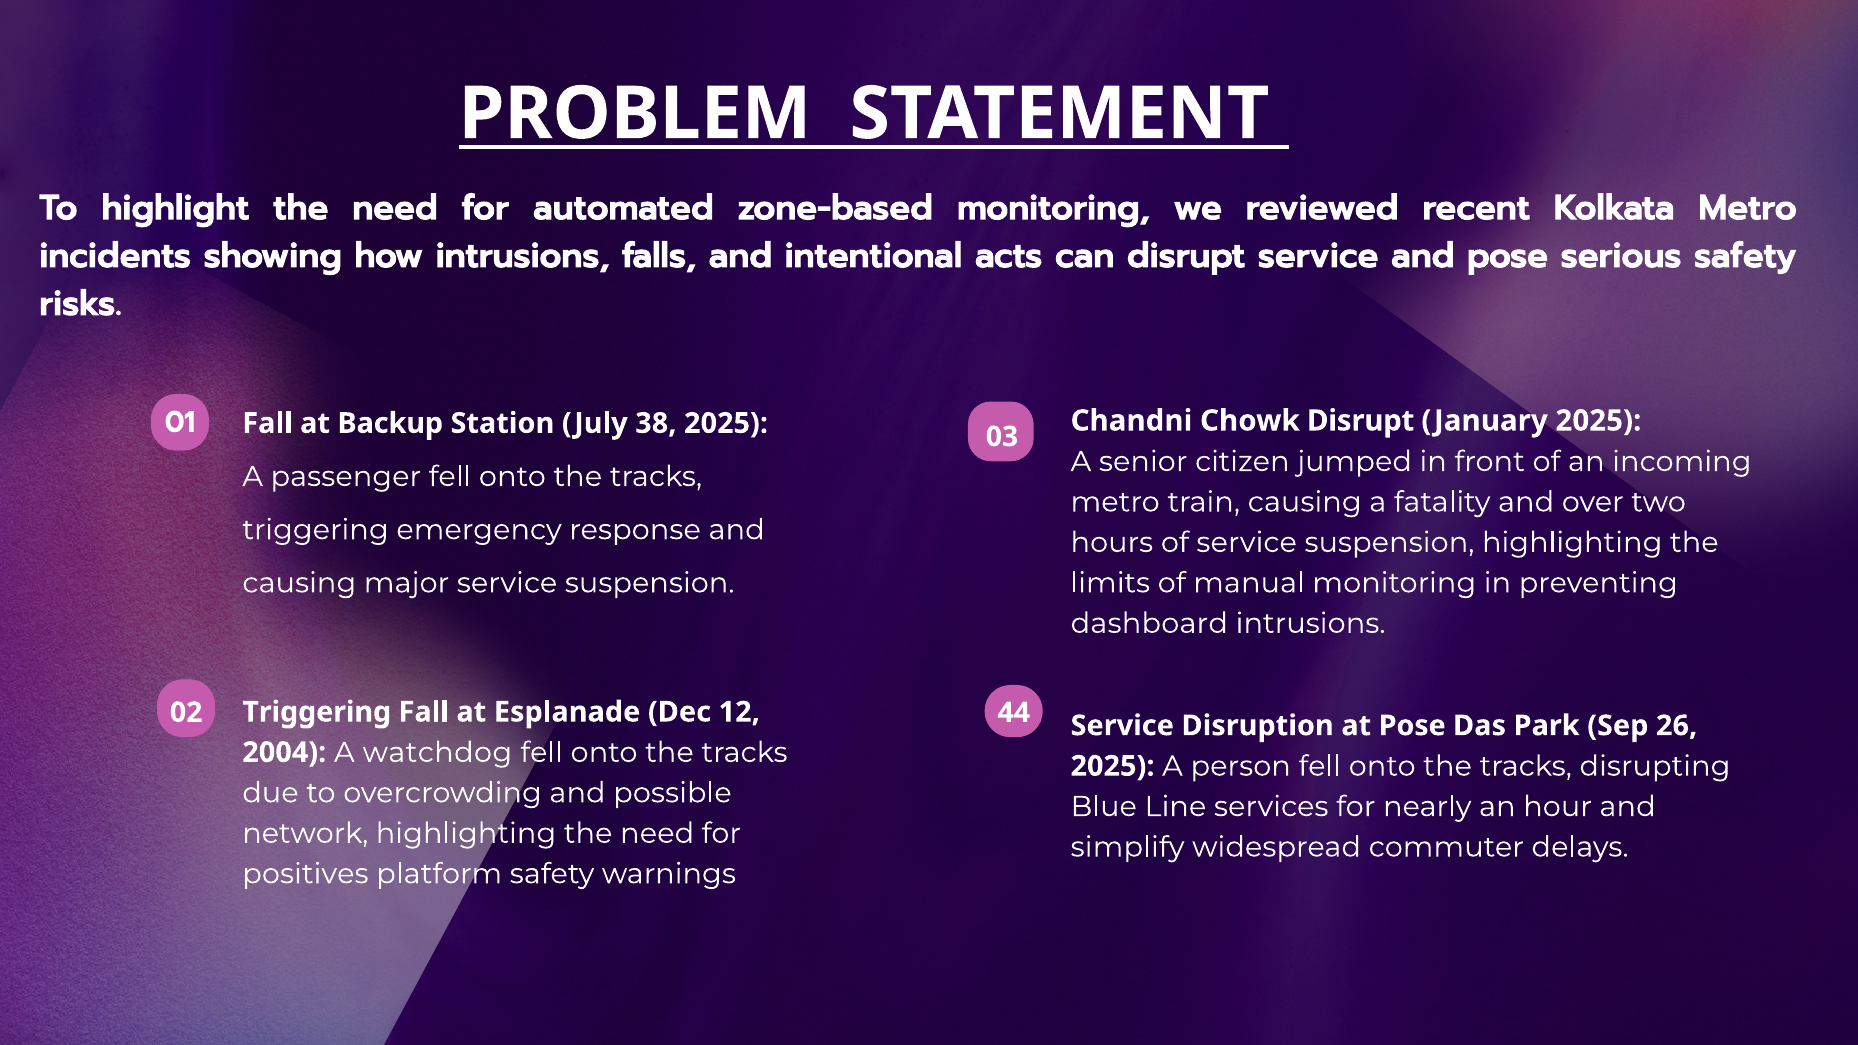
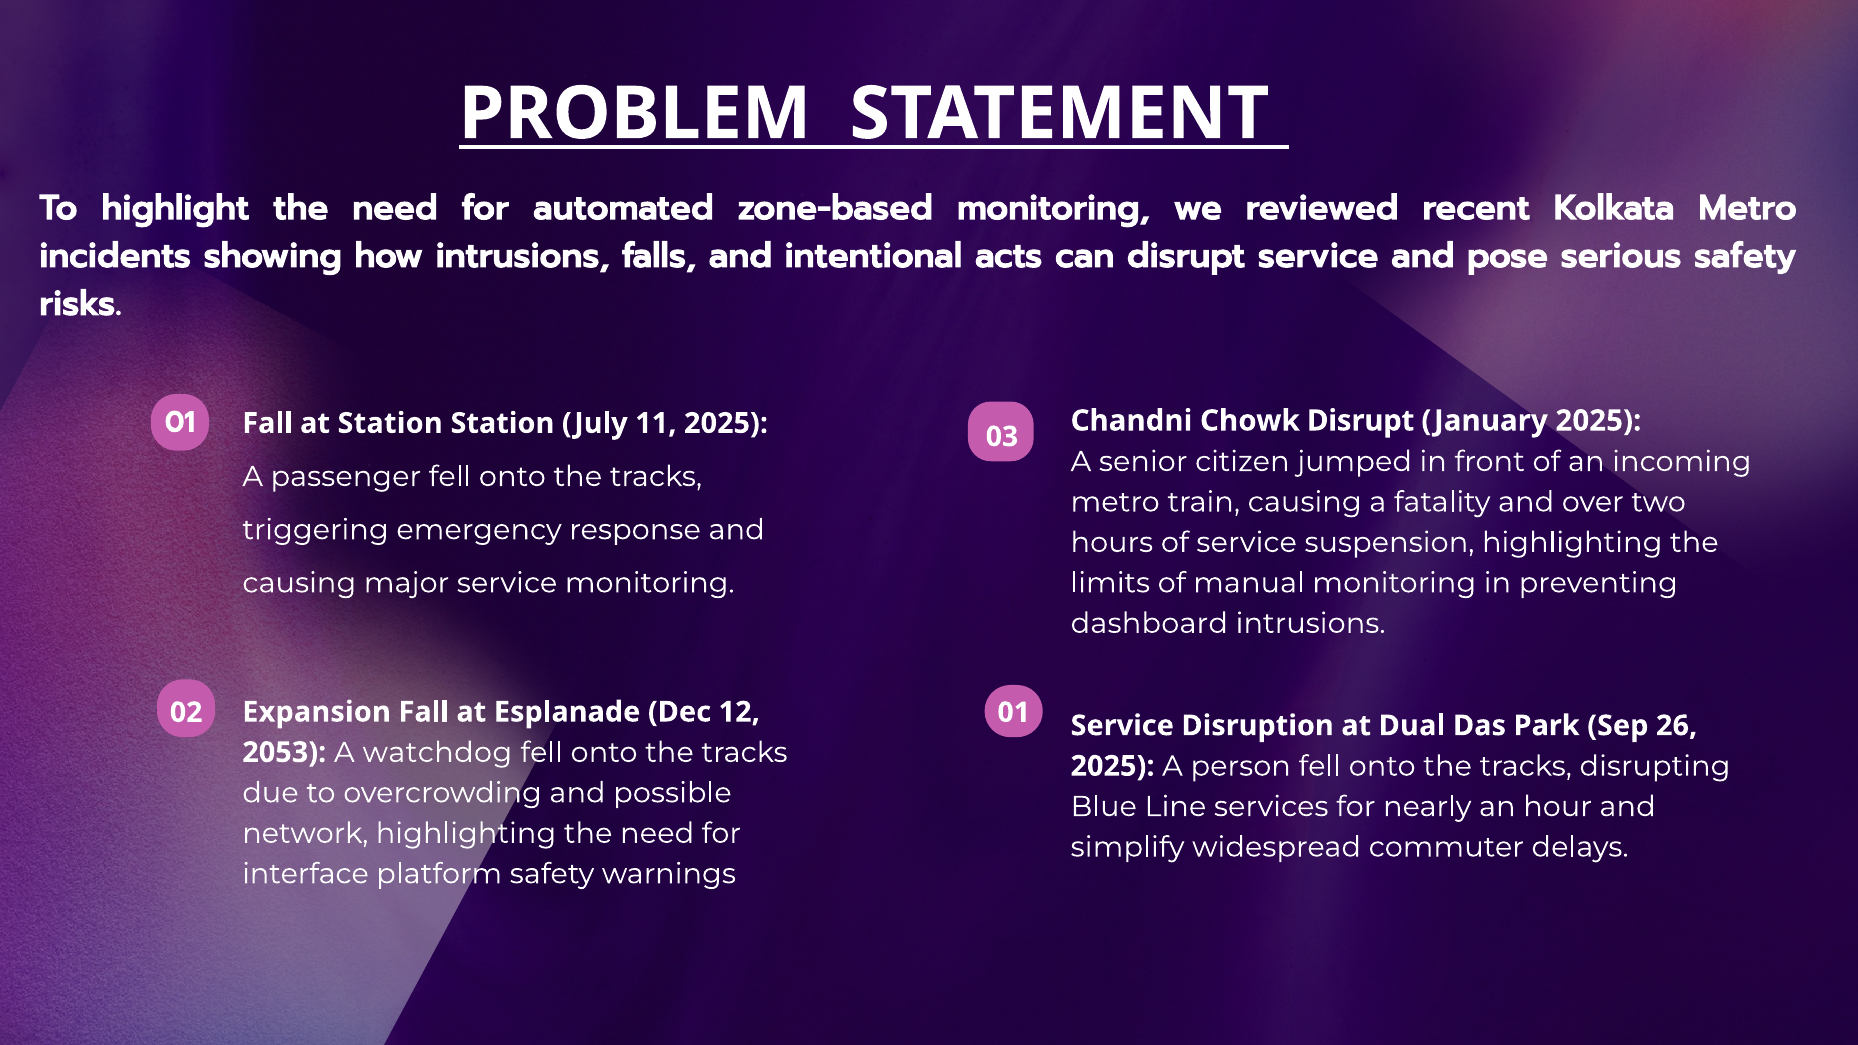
at Backup: Backup -> Station (390, 423)
38: 38 -> 11 (656, 423)
major service suspension: suspension -> monitoring (650, 583)
Triggering: Triggering -> Expansion (317, 712)
02 44: 44 -> 01 (1014, 713)
at Pose: Pose -> Dual (1412, 726)
2004: 2004 -> 2053 (284, 753)
positives: positives -> interface (306, 874)
